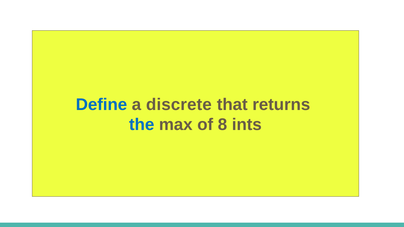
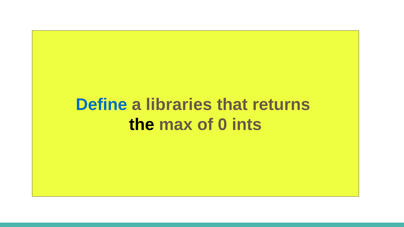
discrete: discrete -> libraries (179, 105)
the colour: blue -> black (142, 125)
8: 8 -> 0 (223, 125)
